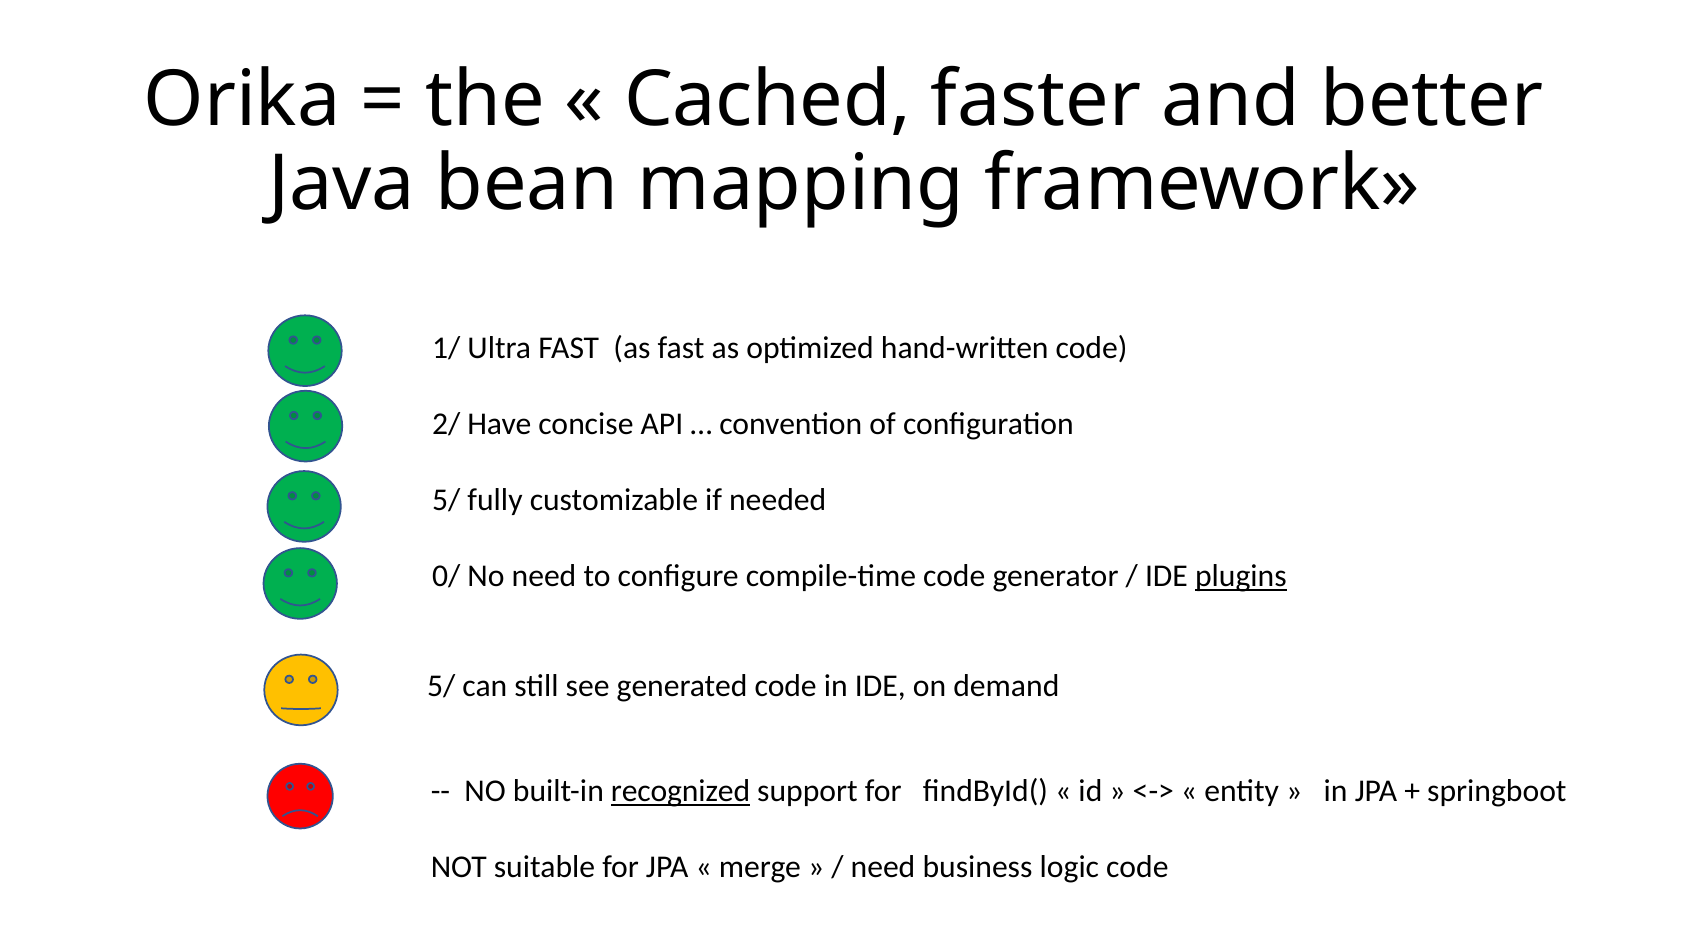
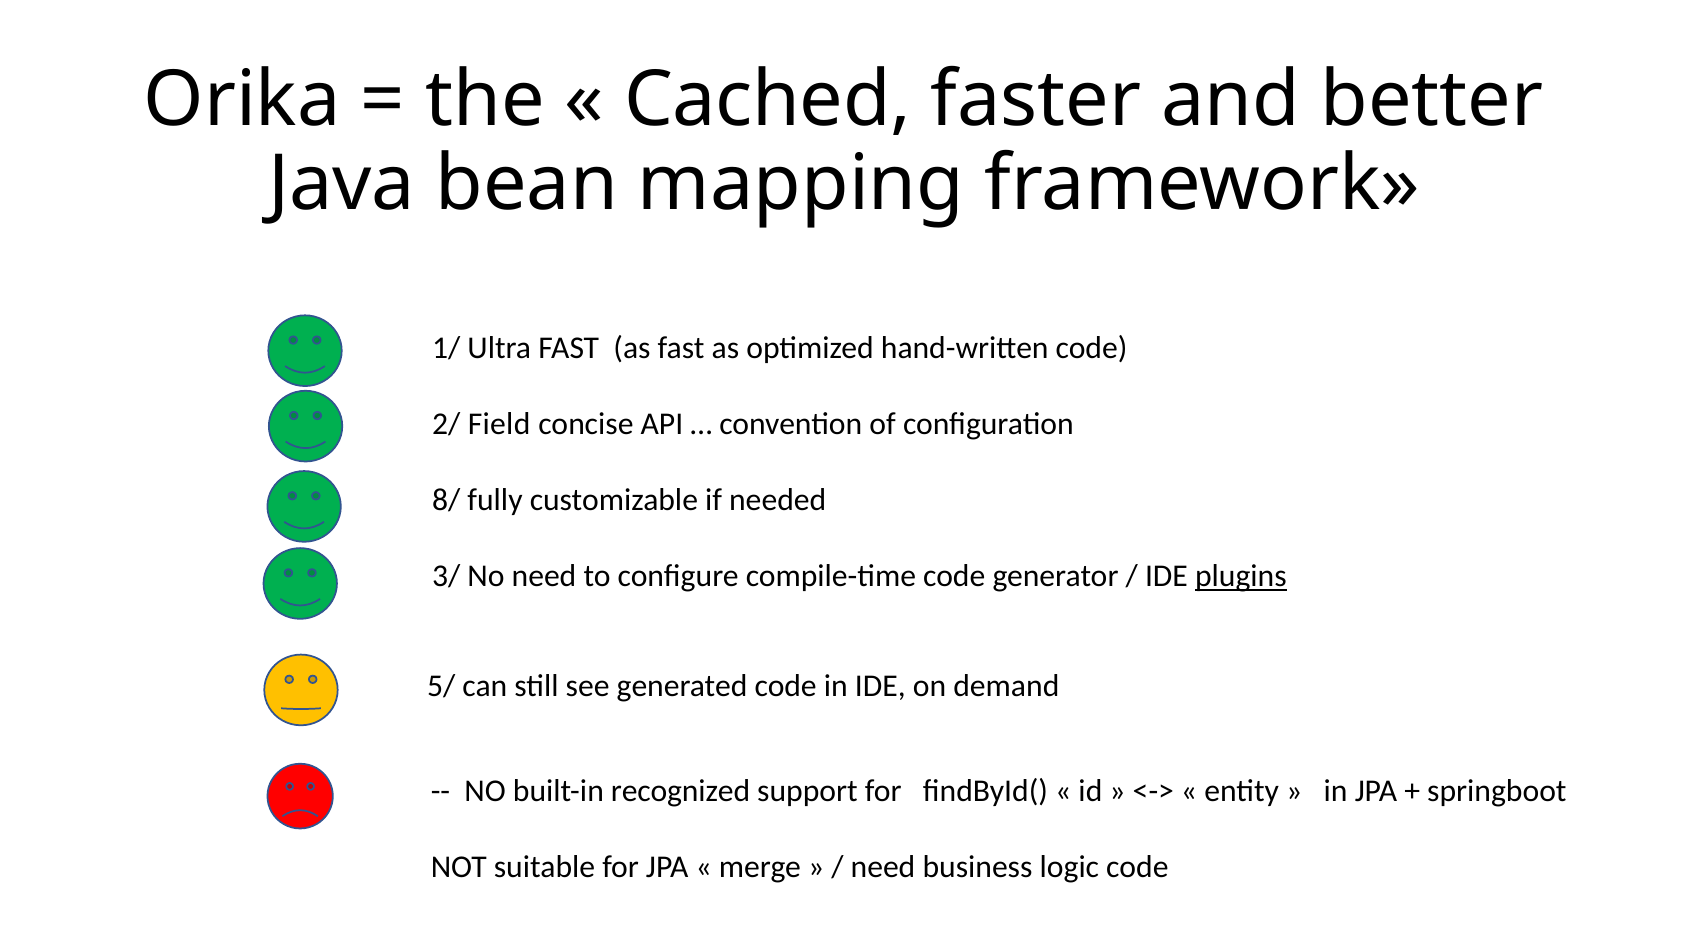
Have: Have -> Field (499, 424)
5/: 5/ -> 8/ (446, 500)
0/: 0/ -> 3/ (446, 576)
recognized underline: present -> none (681, 791)
